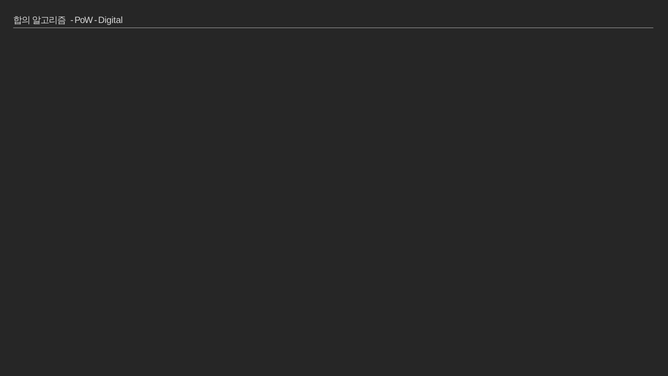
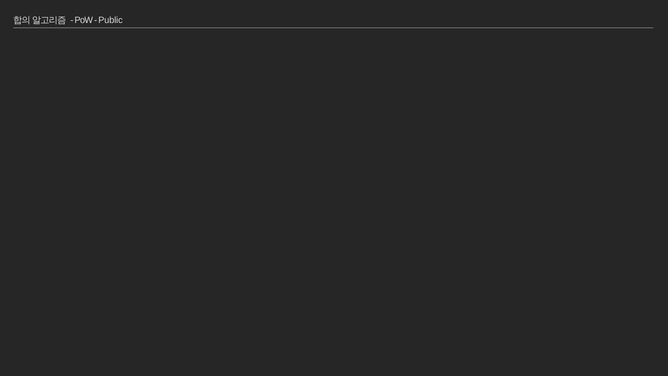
Digital: Digital -> Public (111, 20)
